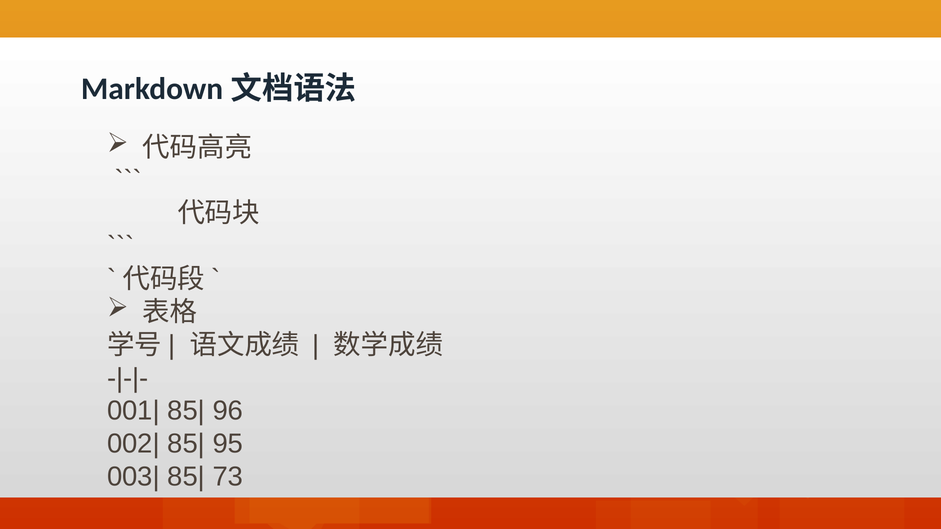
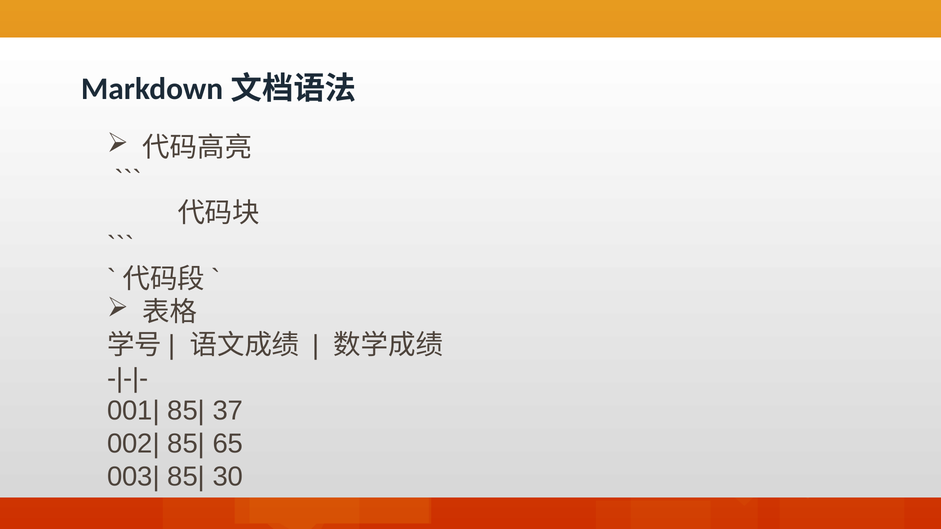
96: 96 -> 37 (228, 411)
95: 95 -> 65 (228, 444)
73: 73 -> 30 (228, 477)
